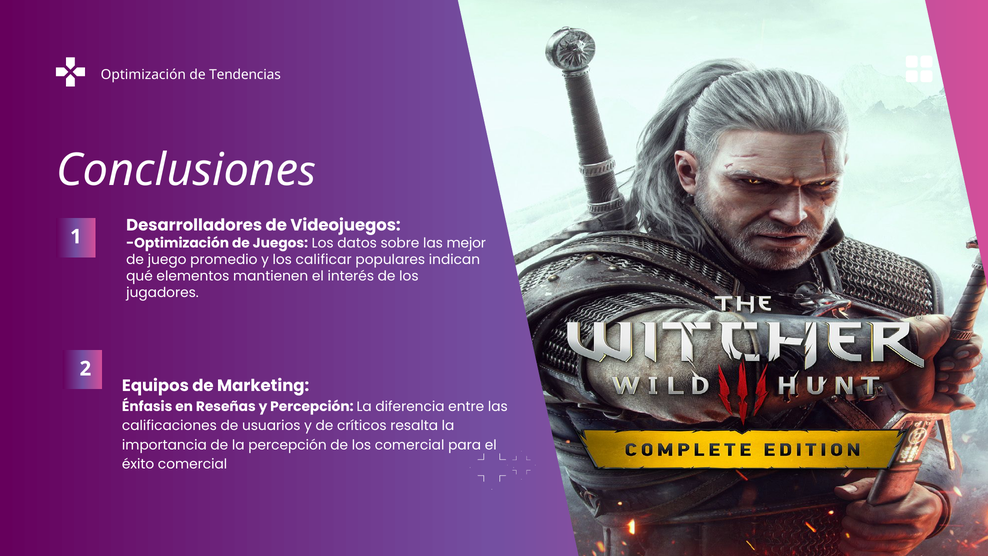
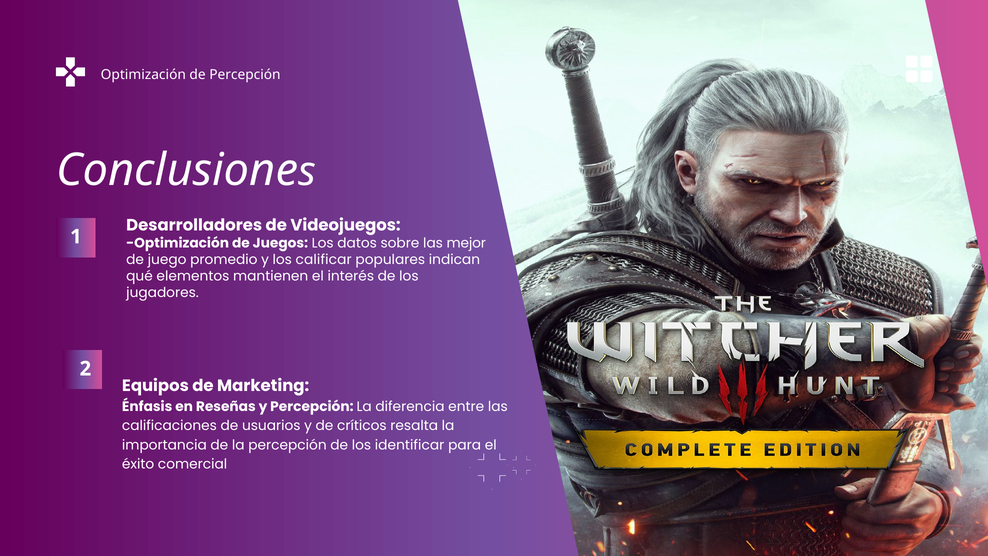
de Tendencias: Tendencias -> Percepción (245, 75)
los comercial: comercial -> identificar (410, 445)
